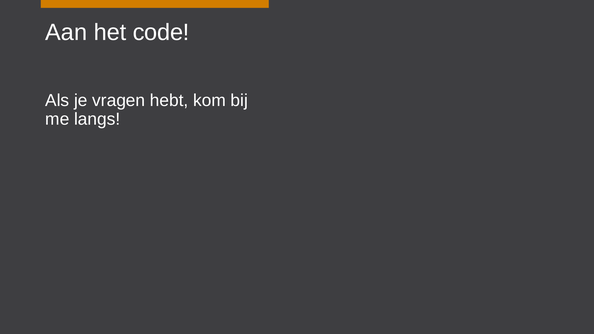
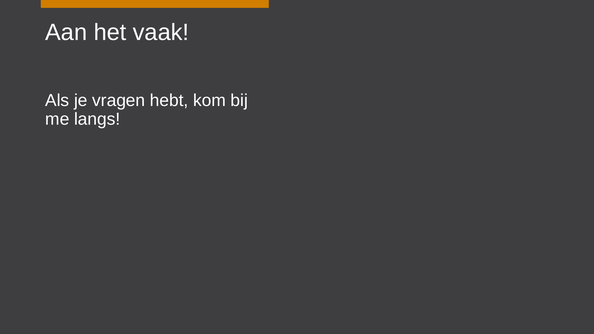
code: code -> vaak (161, 33)
